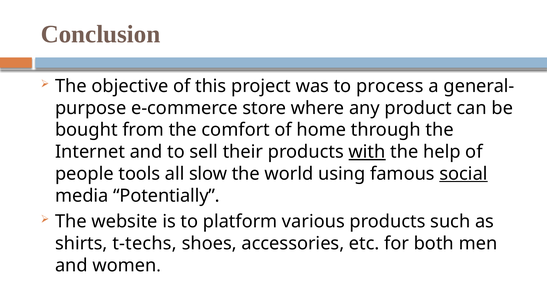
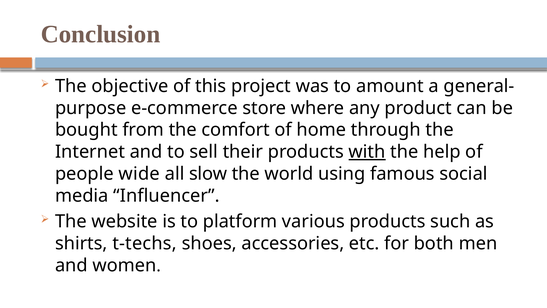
process: process -> amount (390, 86)
tools: tools -> wide (139, 174)
social underline: present -> none (464, 174)
Potentially: Potentially -> Influencer (166, 195)
